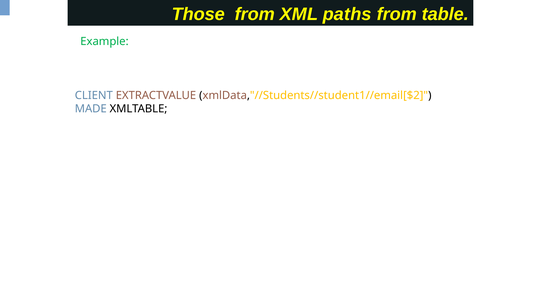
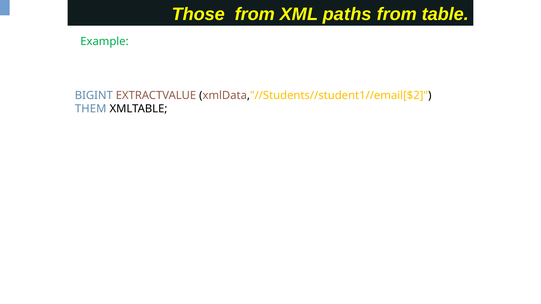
CLIENT: CLIENT -> BIGINT (94, 95)
MADE: MADE -> THEM (91, 109)
